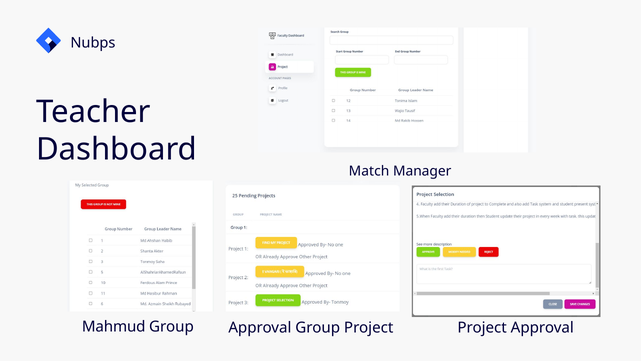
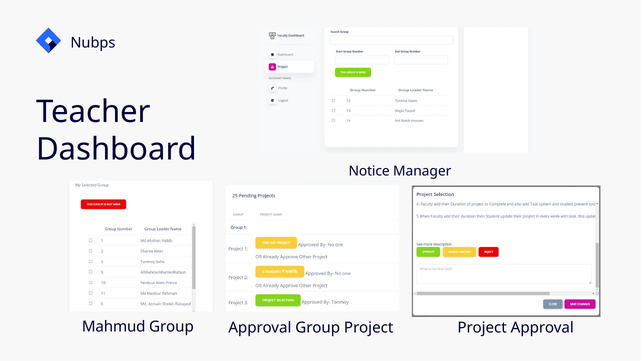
Match: Match -> Notice (369, 171)
